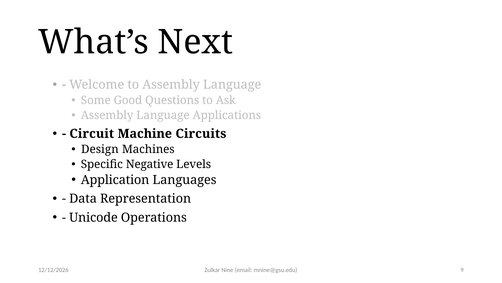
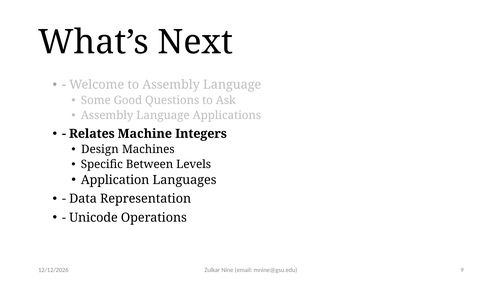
Circuit: Circuit -> Relates (92, 133)
Circuits: Circuits -> Integers (201, 133)
Negative: Negative -> Between (150, 164)
